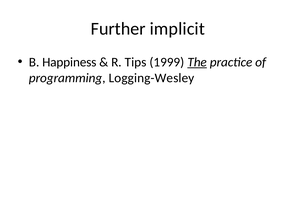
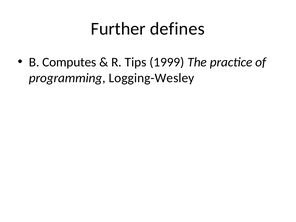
implicit: implicit -> defines (177, 29)
Happiness: Happiness -> Computes (69, 62)
The underline: present -> none (197, 62)
